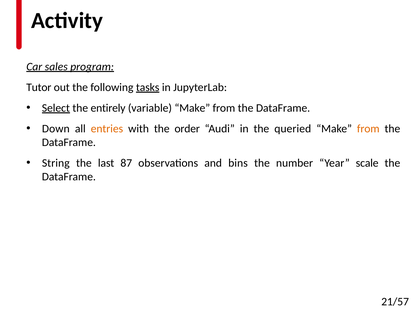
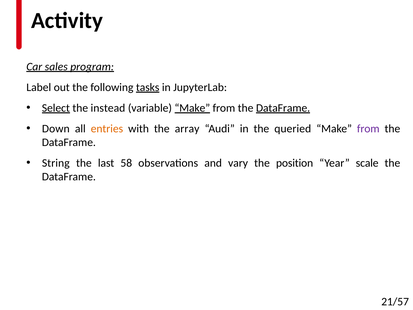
Tutor: Tutor -> Label (39, 87)
entirely: entirely -> instead (108, 108)
Make underline: none -> present (192, 108)
DataFrame underline: none -> present (283, 108)
order: order -> array (187, 128)
from colour: orange -> purple (368, 128)
87: 87 -> 58 (126, 163)
bins: bins -> vary (238, 163)
number: number -> position (295, 163)
